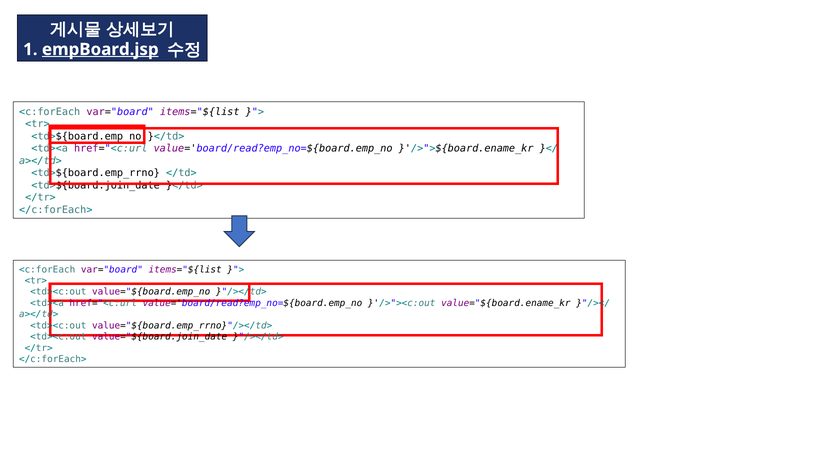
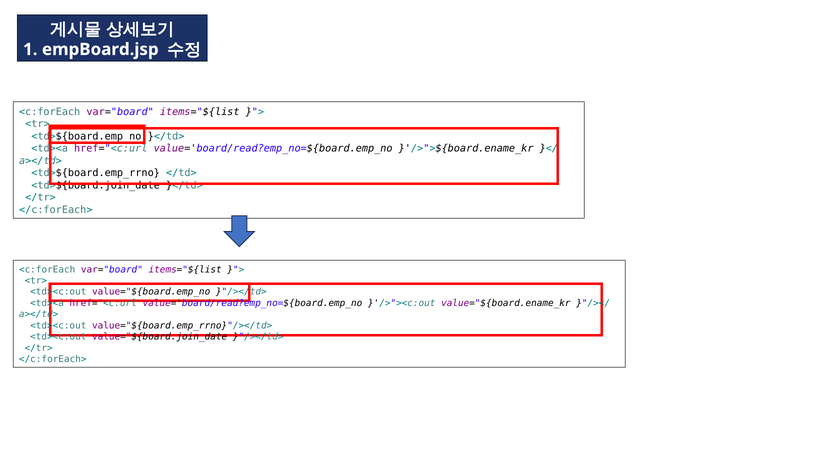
empBoard.jsp underline: present -> none (100, 49)
